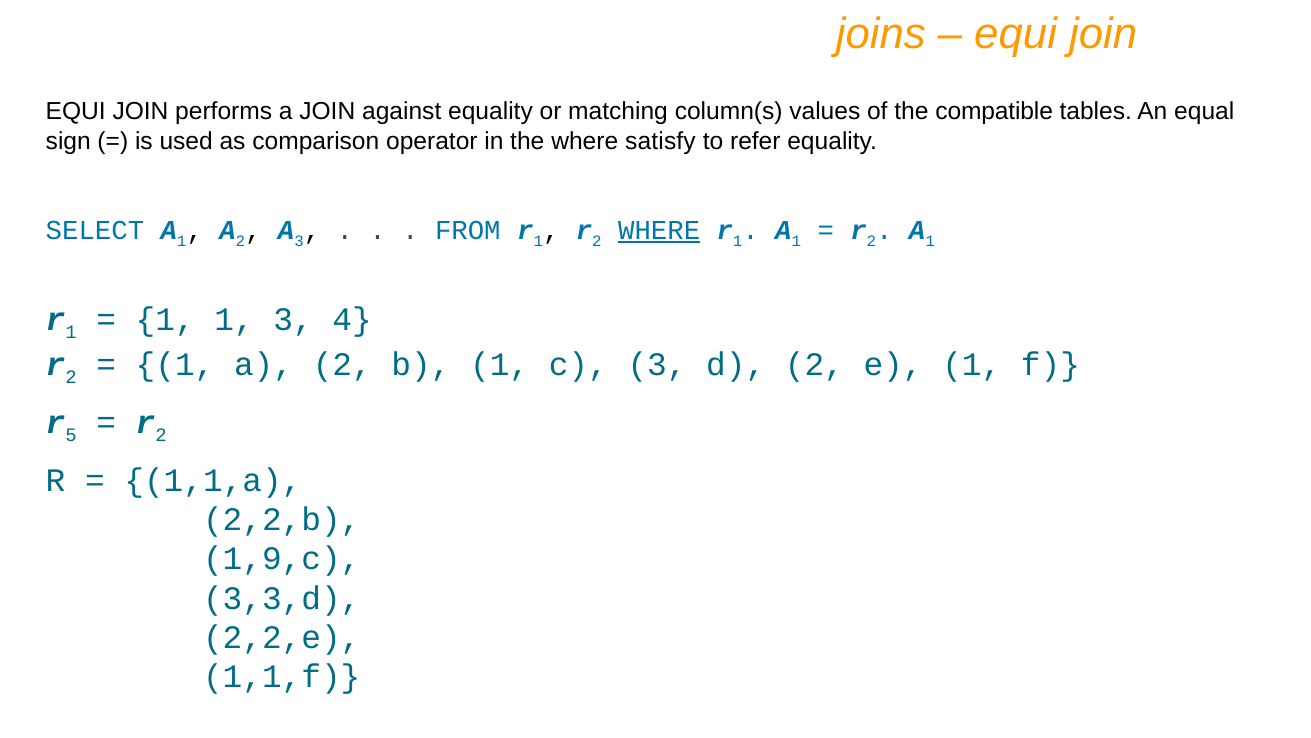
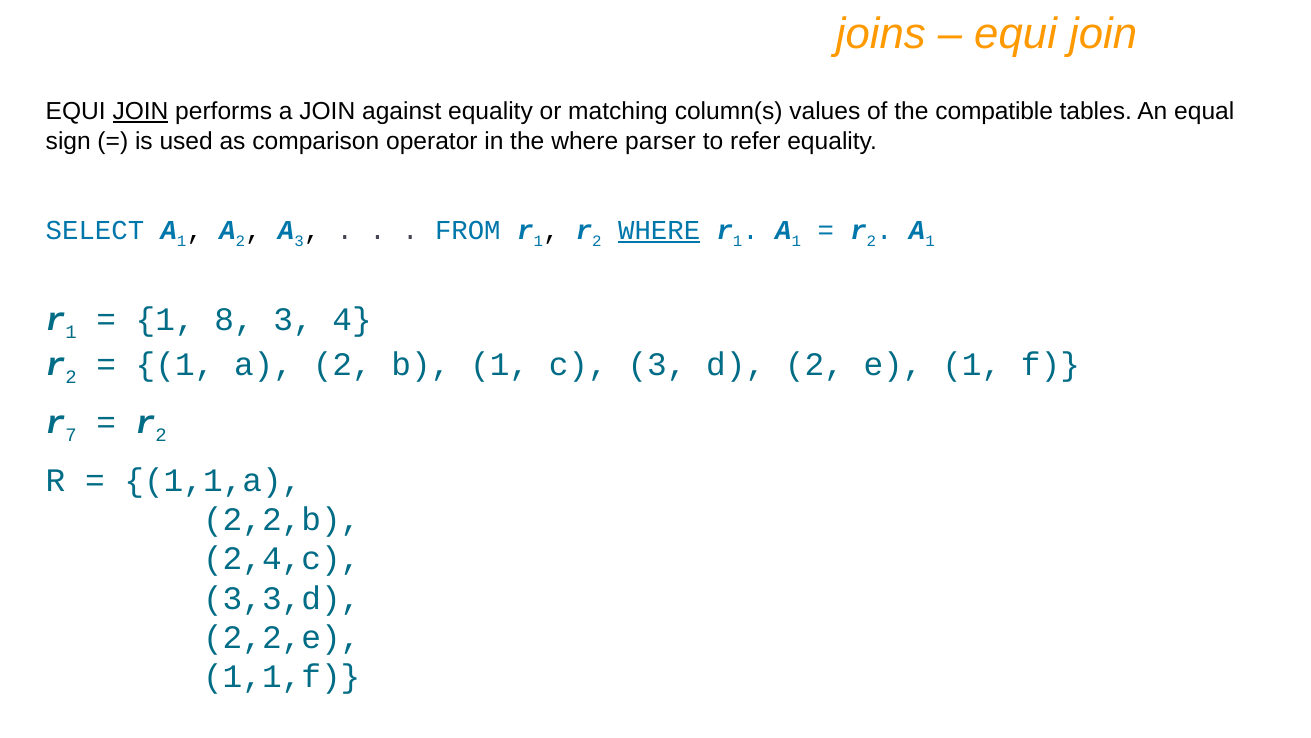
JOIN underline: none -> present (140, 111)
satisfy: satisfy -> parser (660, 141)
1 1: 1 -> 8 (234, 320)
5: 5 -> 7 (71, 435)
1,9,c: 1,9,c -> 2,4,c (282, 559)
